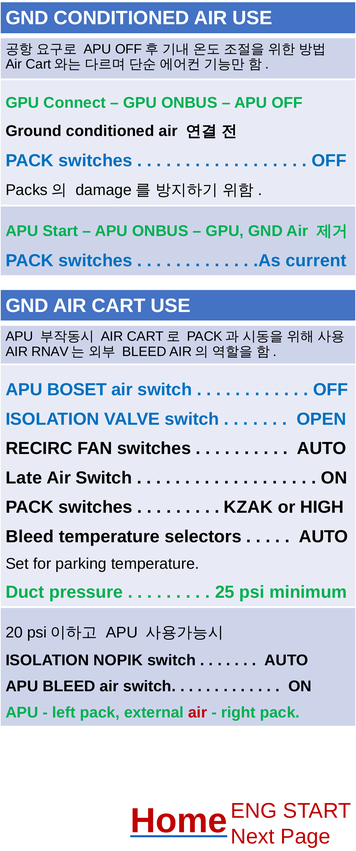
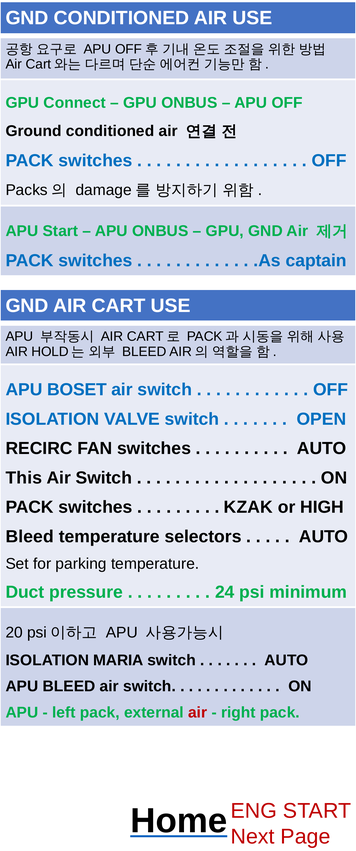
current: current -> captain (316, 261)
RNAV: RNAV -> HOLD (50, 352)
Late: Late -> This (24, 478)
25: 25 -> 24 (225, 593)
NOPIK: NOPIK -> MARIA (118, 661)
Home colour: red -> black (179, 822)
